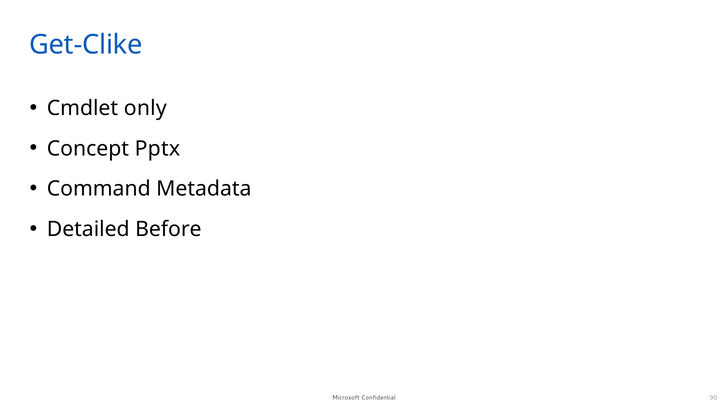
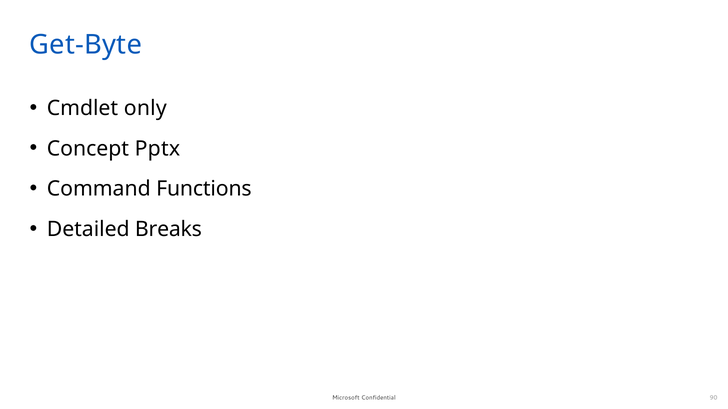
Get-Clike: Get-Clike -> Get-Byte (86, 45)
Metadata: Metadata -> Functions (204, 189)
Before: Before -> Breaks (168, 230)
